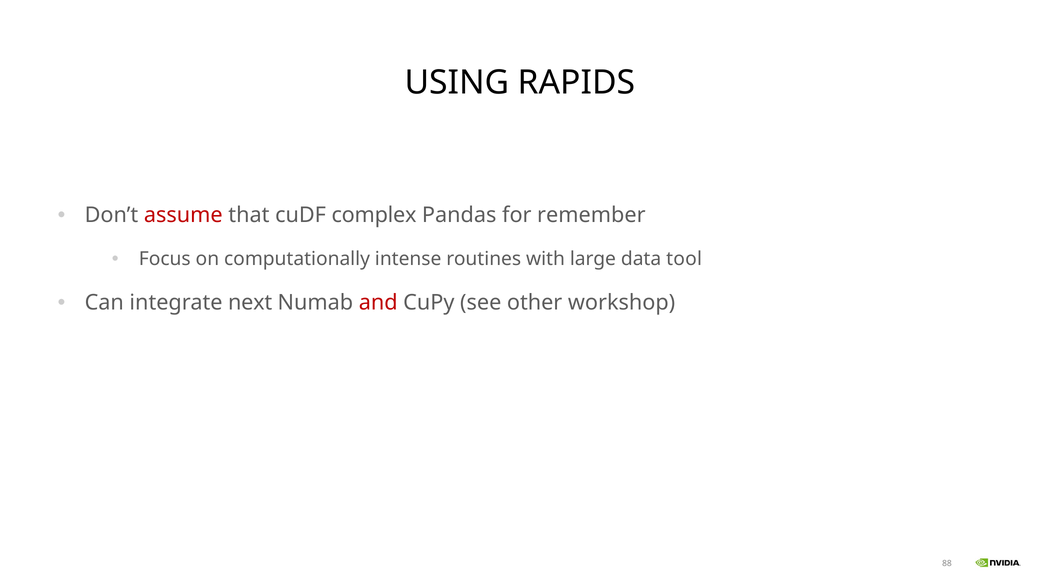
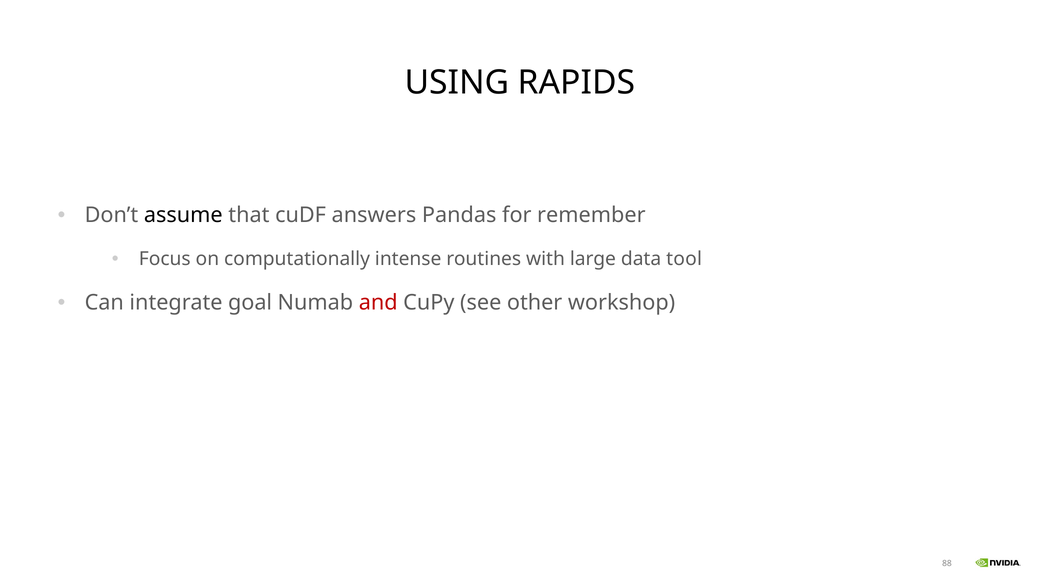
assume colour: red -> black (183, 215)
complex: complex -> answers (374, 215)
next: next -> goal (250, 303)
